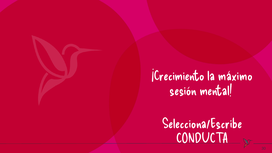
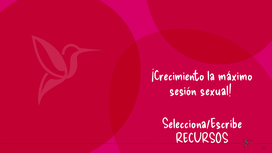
mental: mental -> sexual (216, 91)
CONDUCTA: CONDUCTA -> RECURSOS (202, 139)
